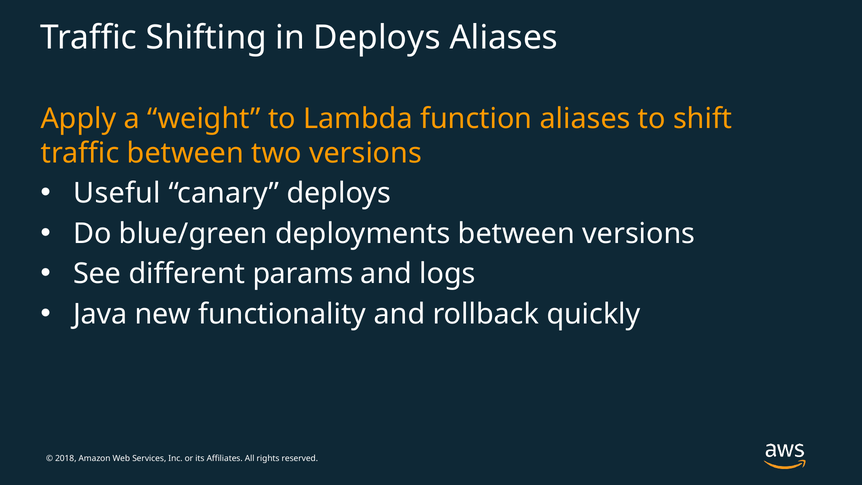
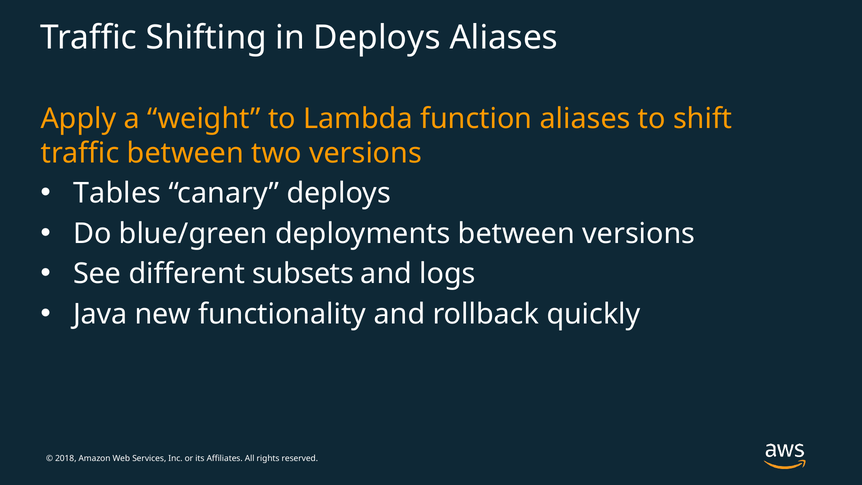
Useful: Useful -> Tables (117, 193)
params: params -> subsets (303, 274)
